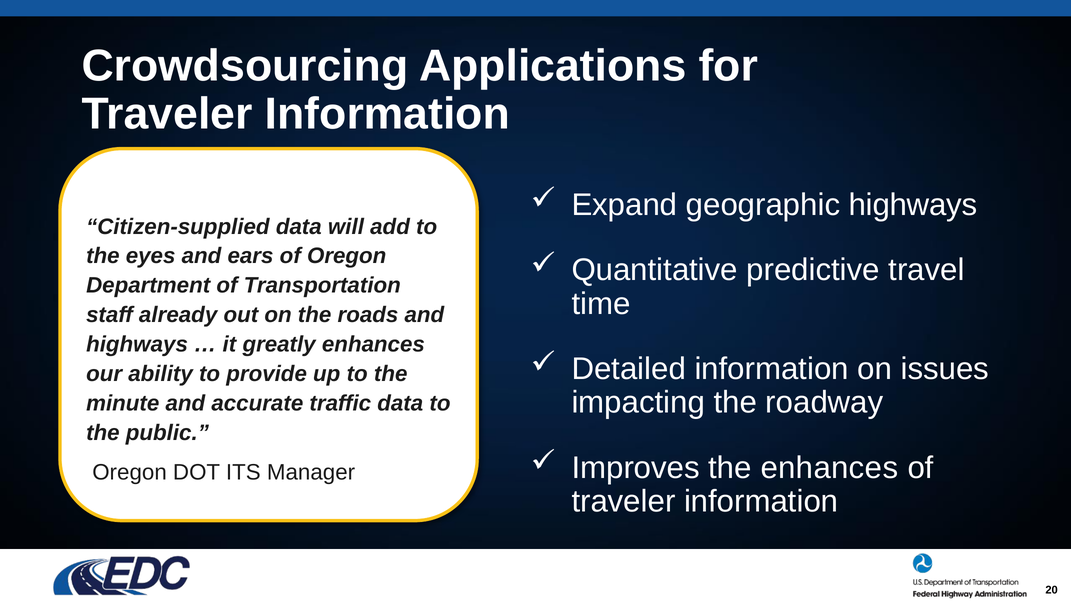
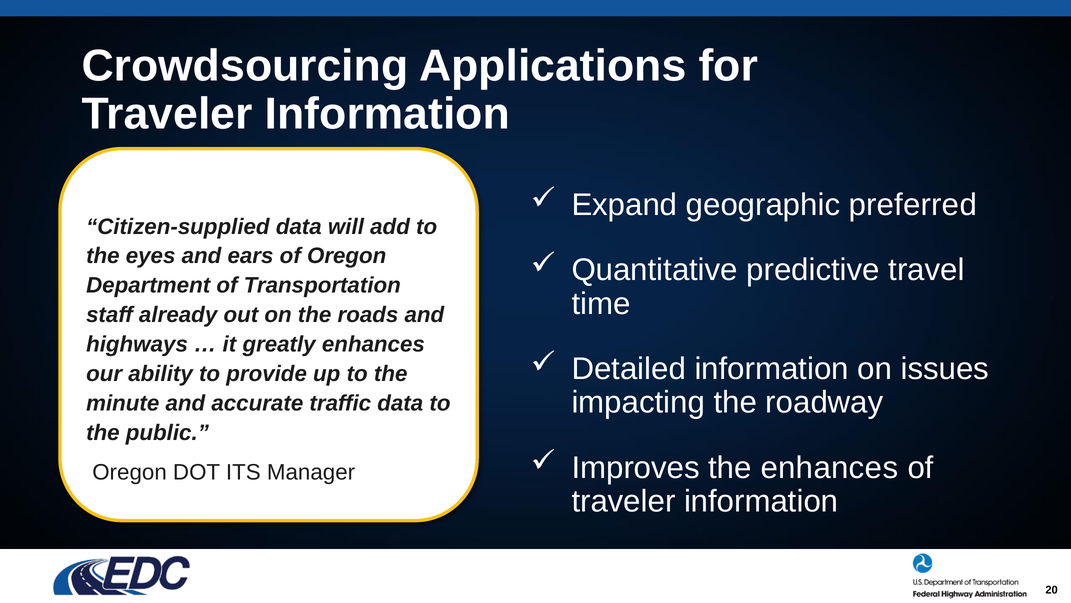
geographic highways: highways -> preferred (913, 205)
